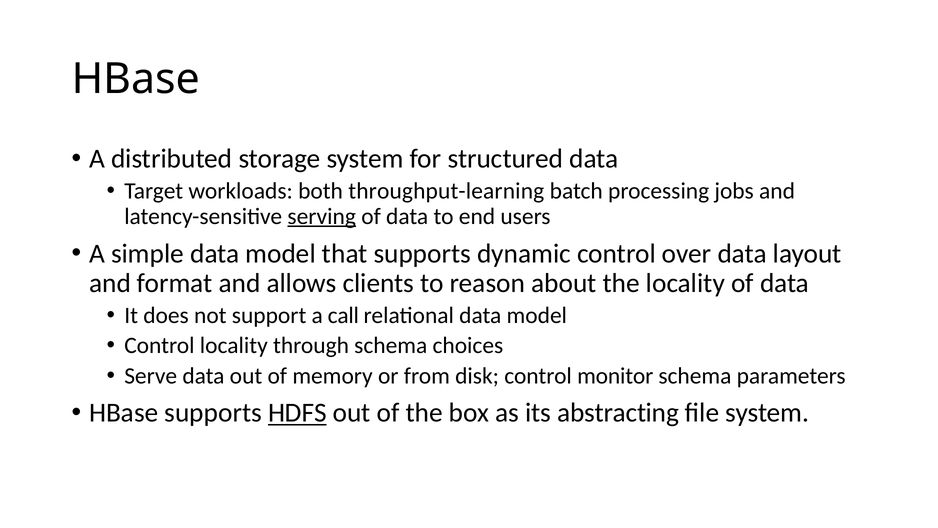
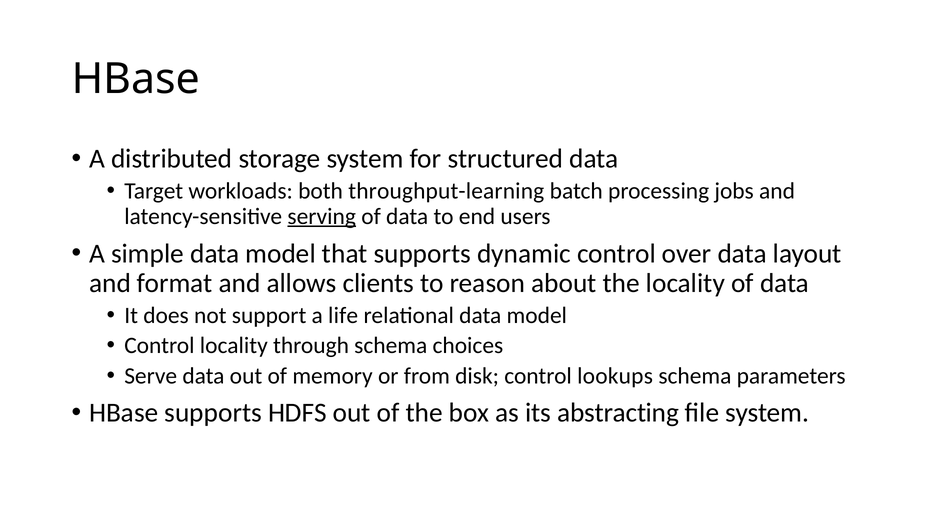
call: call -> life (343, 315)
monitor: monitor -> lookups (615, 376)
HDFS underline: present -> none (297, 413)
